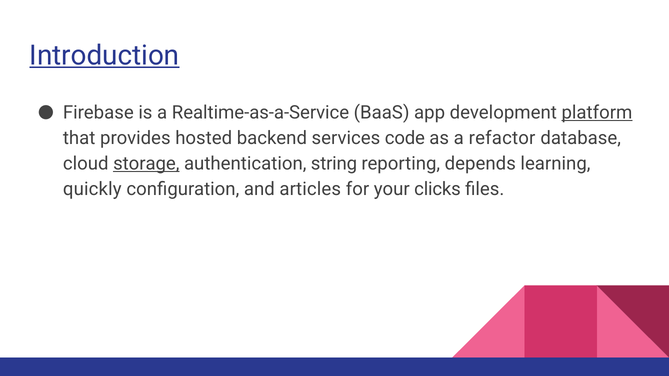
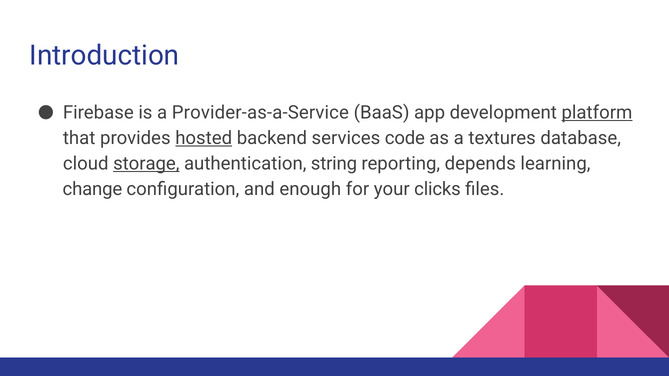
Introduction underline: present -> none (104, 55)
Realtime-as-a-Service: Realtime-as-a-Service -> Provider-as-a-Service (260, 112)
hosted underline: none -> present (204, 138)
refactor: refactor -> textures (502, 138)
quickly: quickly -> change (92, 189)
articles: articles -> enough (310, 189)
